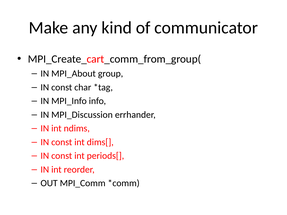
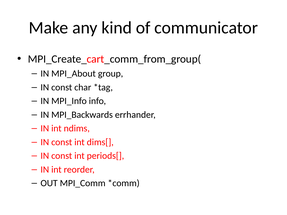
MPI_Discussion: MPI_Discussion -> MPI_Backwards (82, 115)
